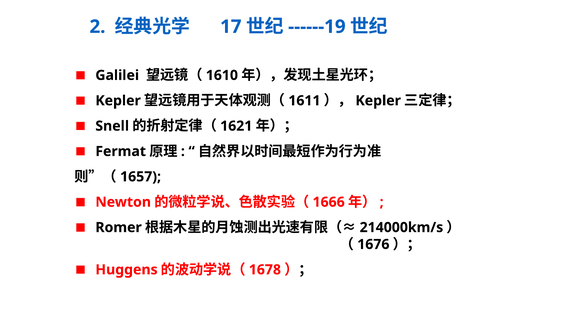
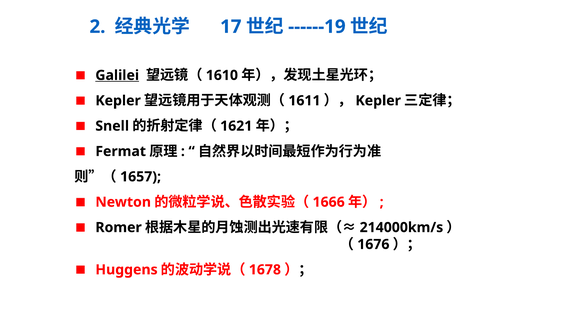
Galilei underline: none -> present (117, 75)
